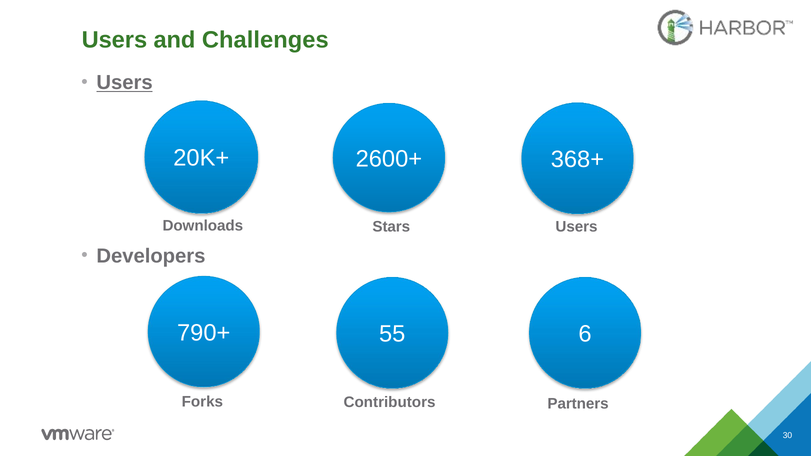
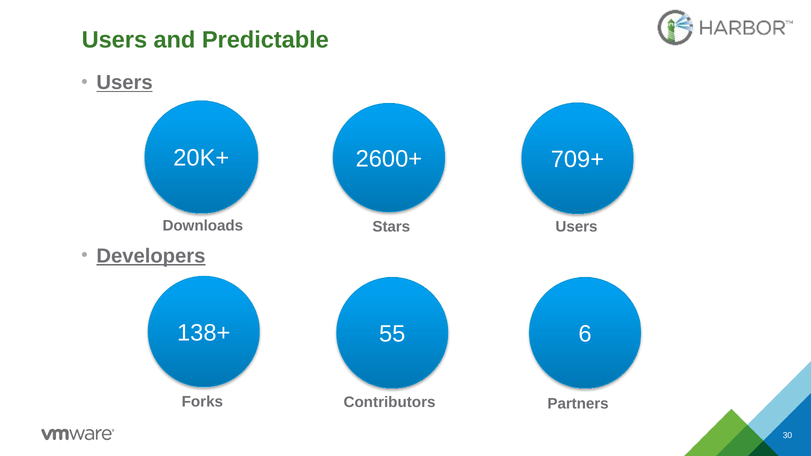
Challenges: Challenges -> Predictable (265, 40)
368+: 368+ -> 709+ (577, 159)
Developers underline: none -> present (151, 256)
790+: 790+ -> 138+ (204, 333)
